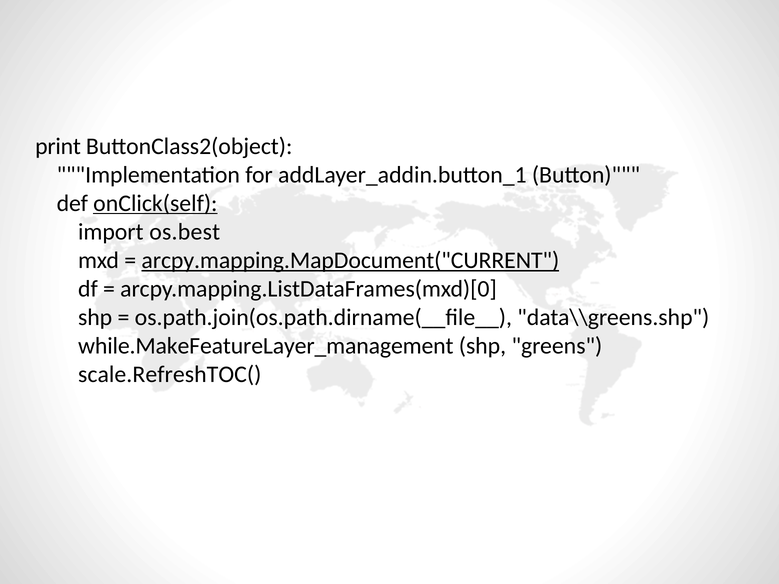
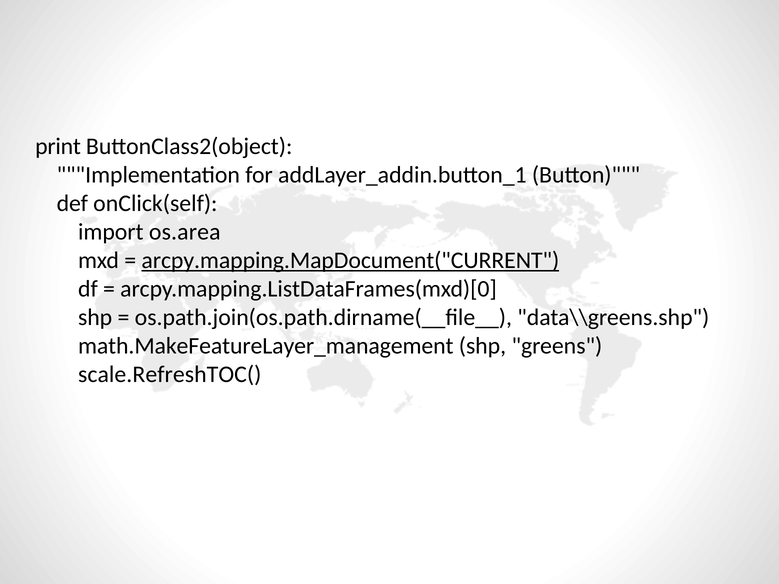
onClick(self underline: present -> none (155, 203)
os.best: os.best -> os.area (185, 232)
while.MakeFeatureLayer_management: while.MakeFeatureLayer_management -> math.MakeFeatureLayer_management (266, 346)
